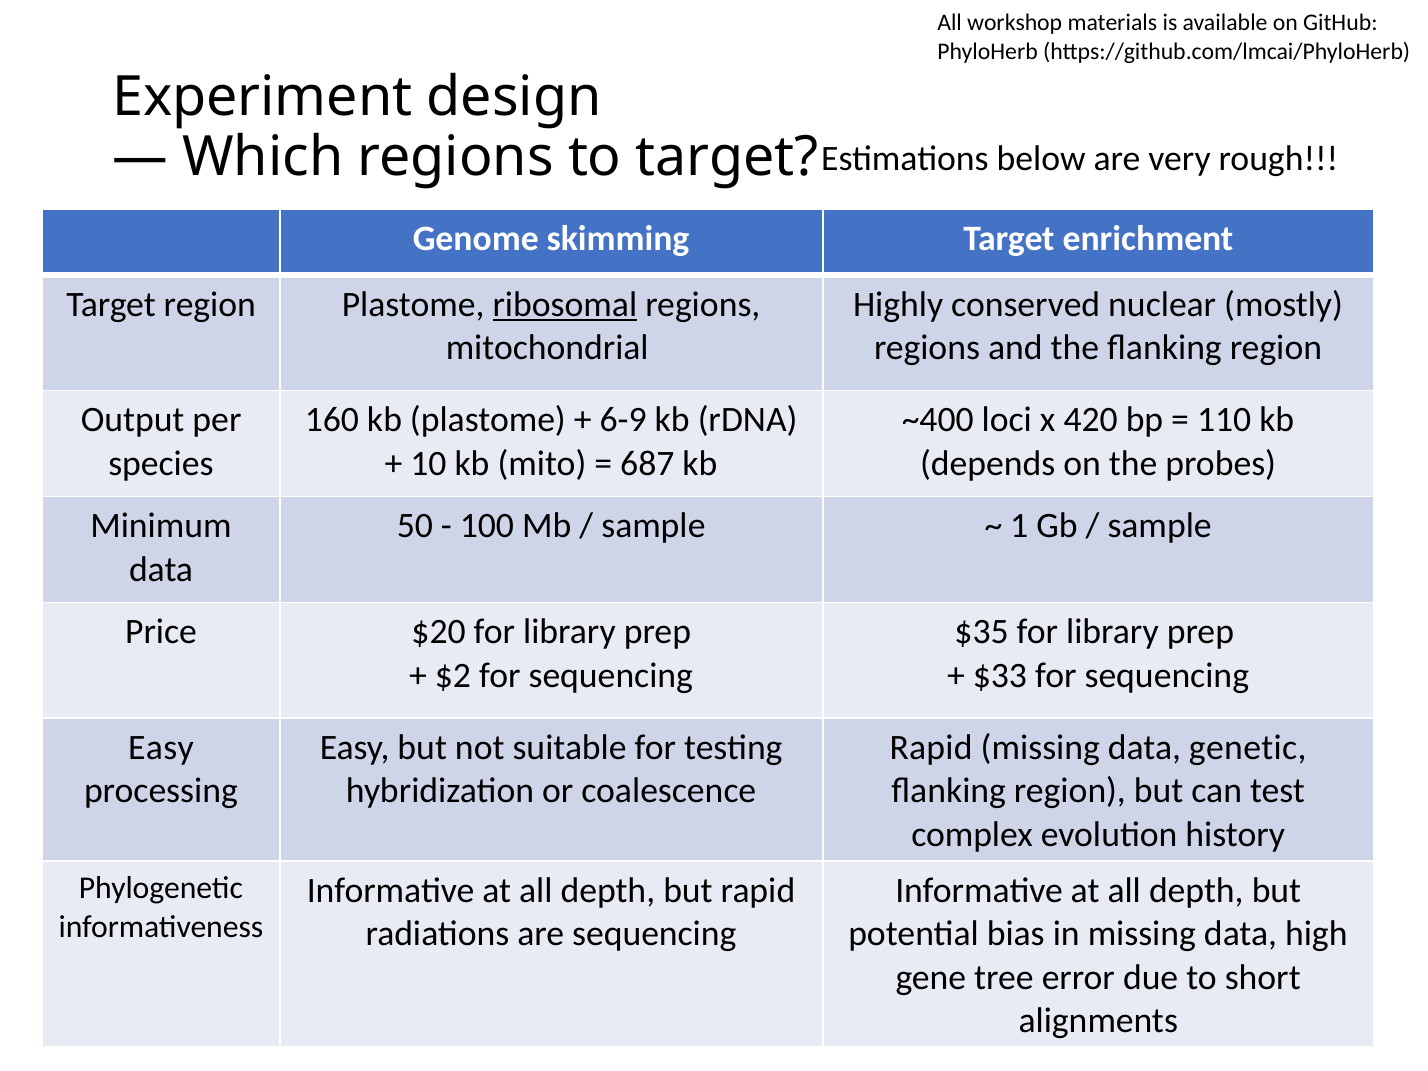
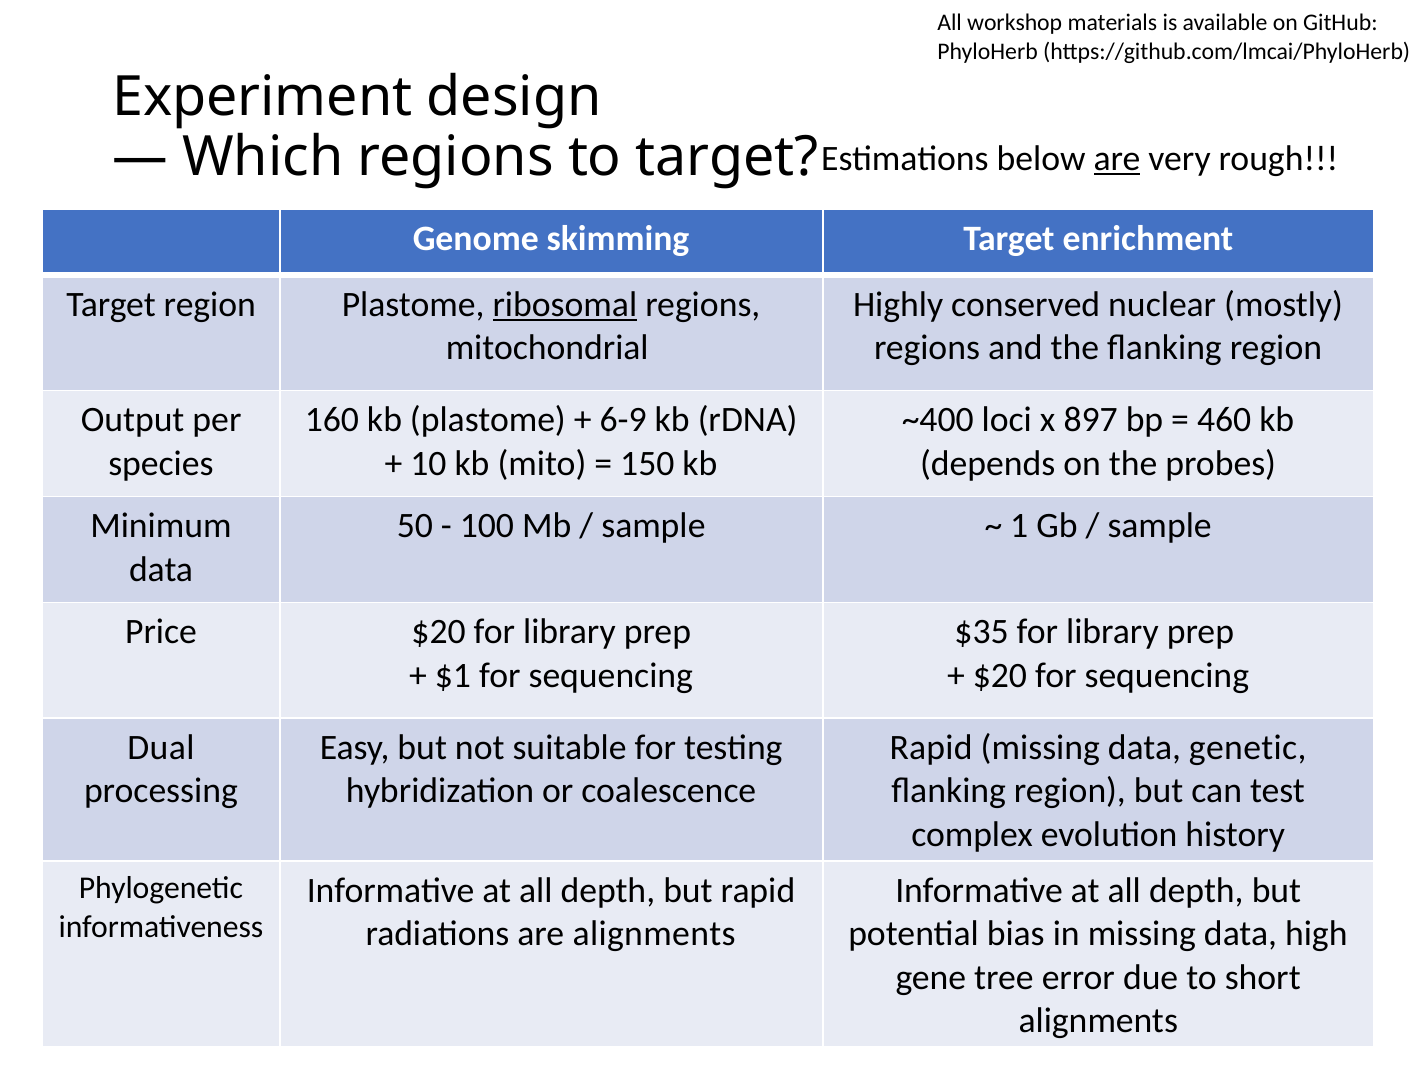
are underline: none -> present (1117, 158)
420: 420 -> 897 (1091, 420)
110: 110 -> 460 (1224, 420)
687: 687 -> 150 (647, 464)
$2: $2 -> $1 (453, 675)
$33: $33 -> $20 (1000, 675)
Easy: Easy -> Dual (161, 747)
are sequencing: sequencing -> alignments (654, 934)
